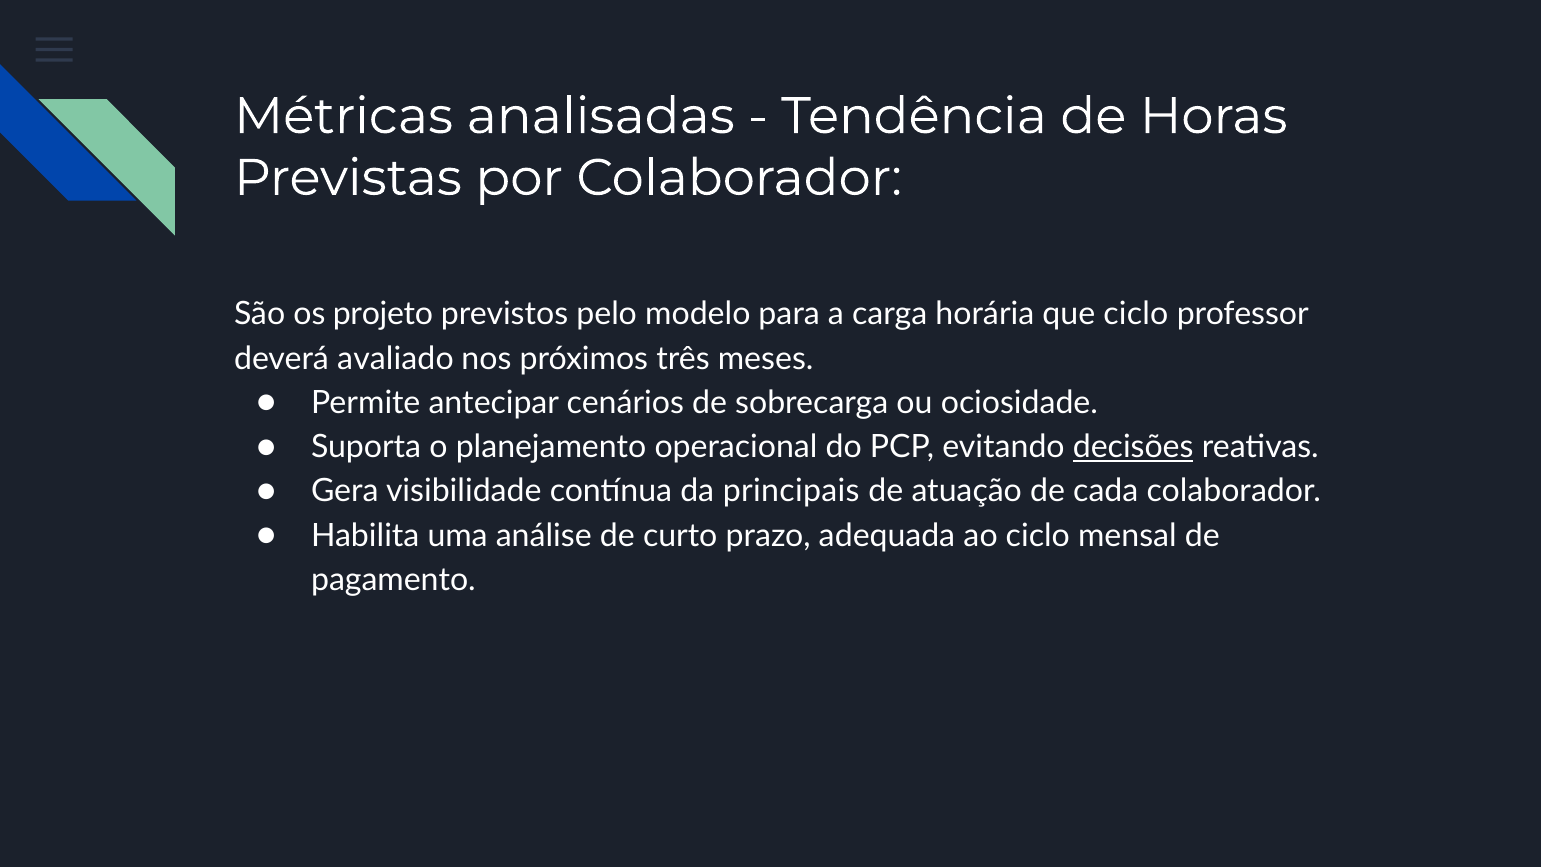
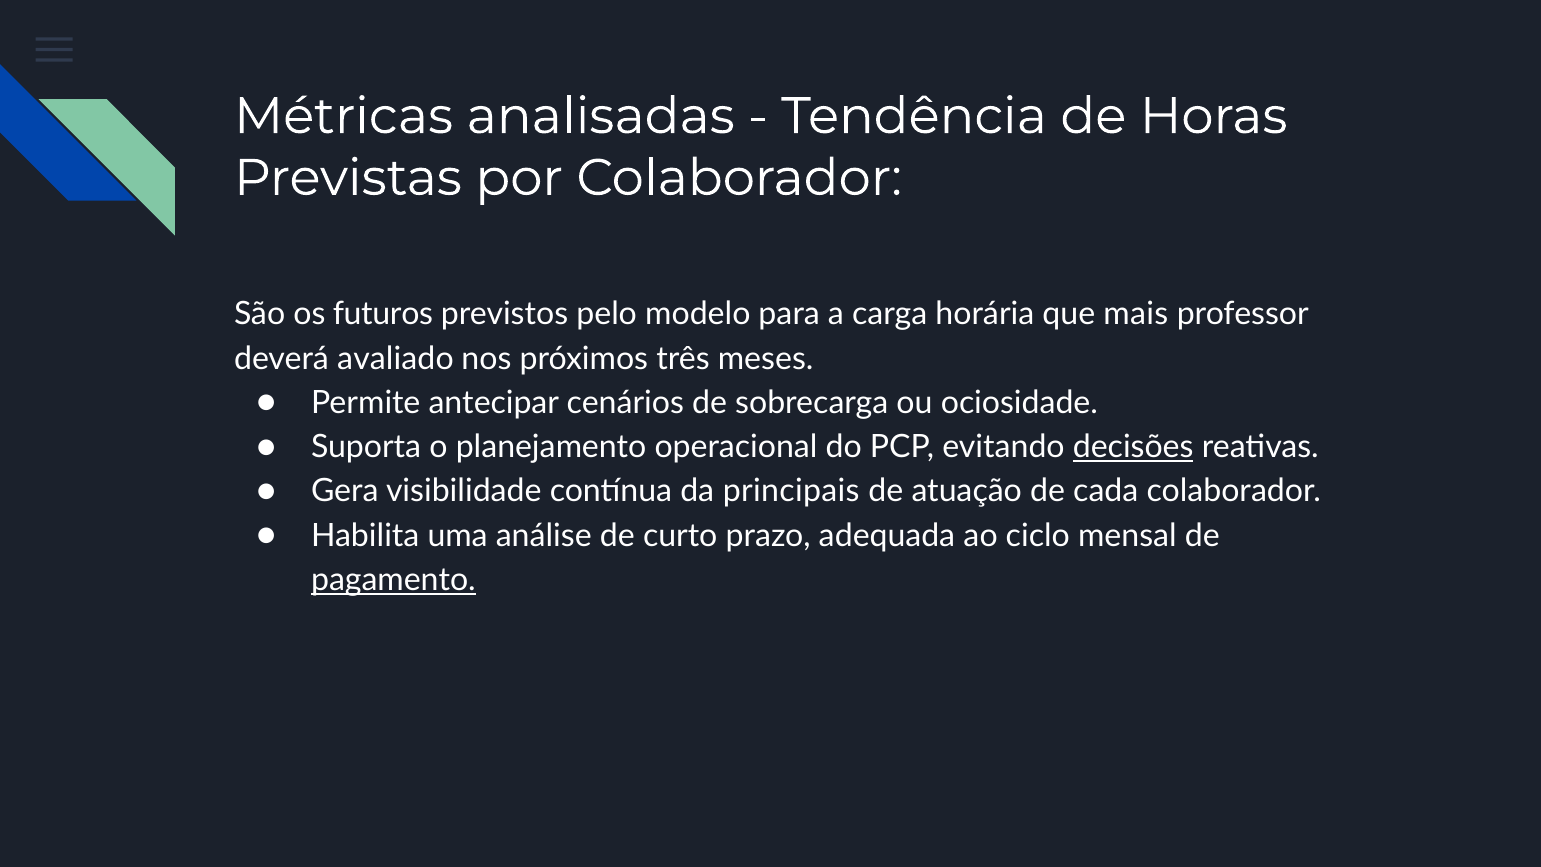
projeto: projeto -> futuros (383, 314)
que ciclo: ciclo -> mais (1136, 314)
pagamento underline: none -> present (393, 580)
